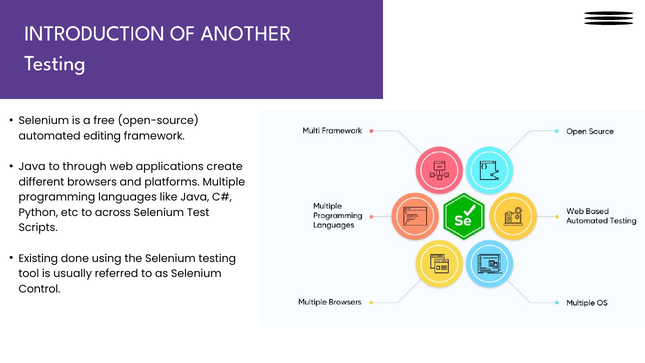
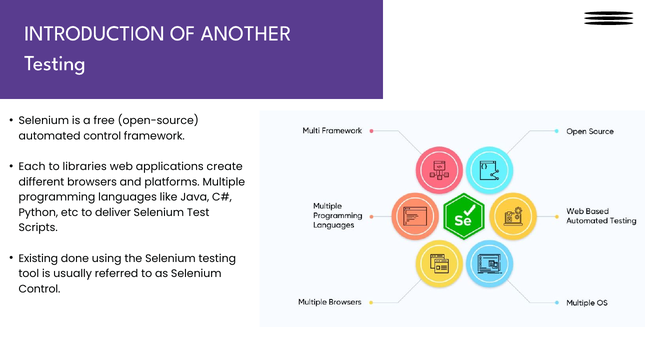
automated editing: editing -> control (102, 136)
Java: Java -> Each (32, 167)
through: through -> libraries (85, 167)
across: across -> deliver (113, 212)
